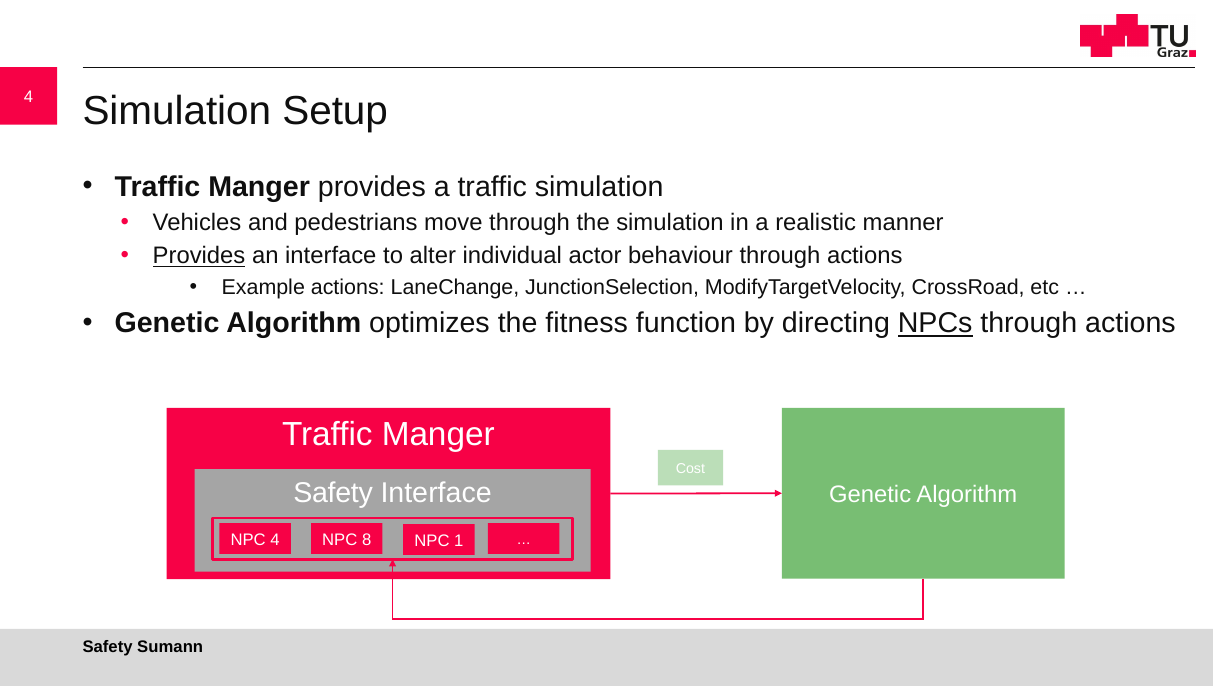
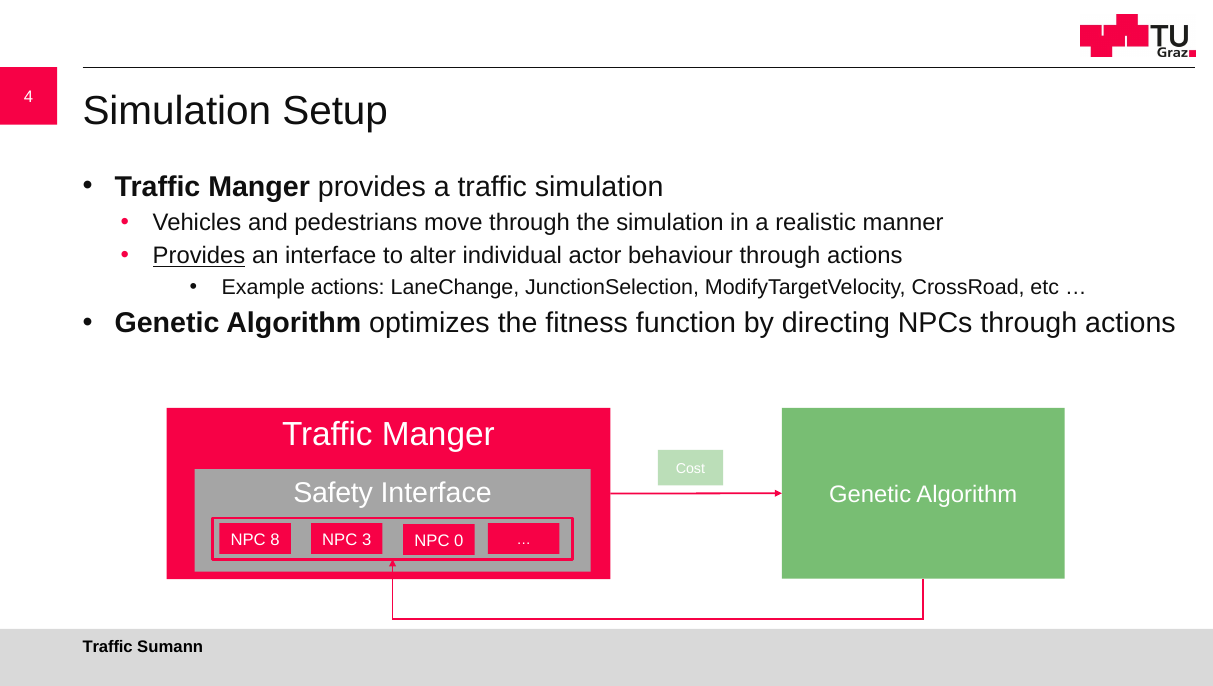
NPCs underline: present -> none (935, 323)
NPC 4: 4 -> 8 (275, 540)
8: 8 -> 3 (367, 540)
1: 1 -> 0 (459, 540)
Safety: Safety -> Traffic (108, 647)
